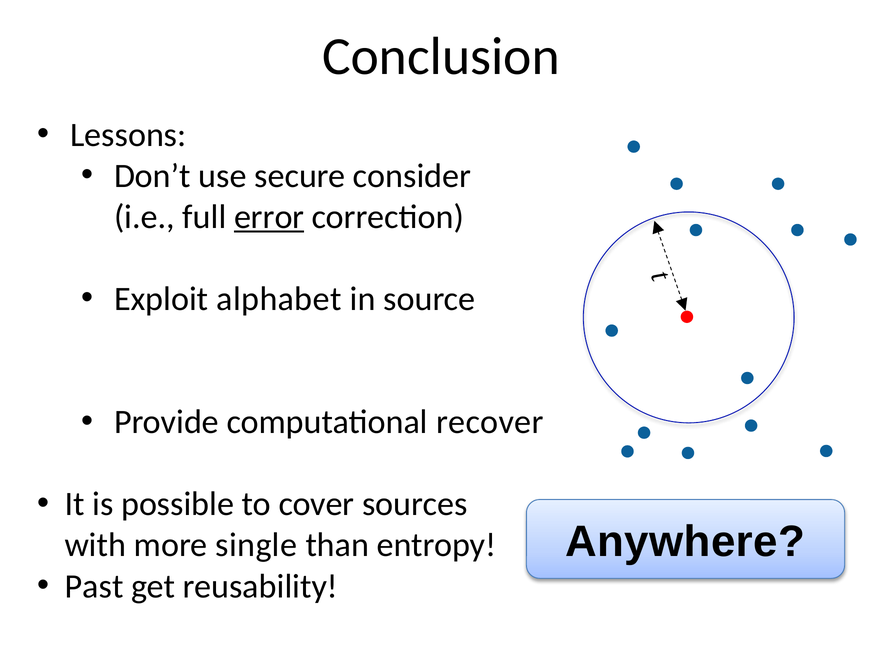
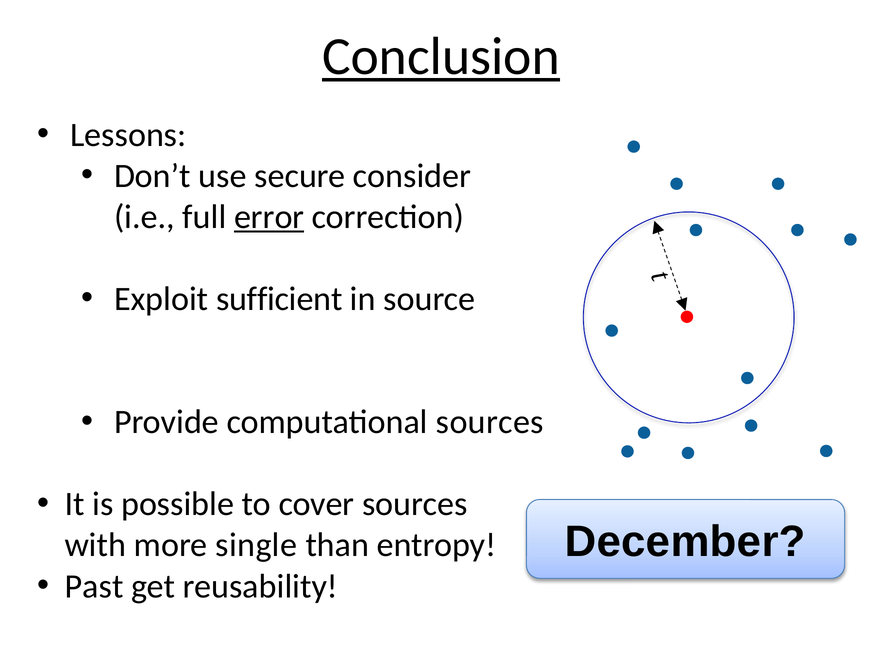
Conclusion underline: none -> present (441, 57)
alphabet: alphabet -> sufficient (279, 299)
computational recover: recover -> sources (490, 422)
Anywhere: Anywhere -> December (685, 542)
